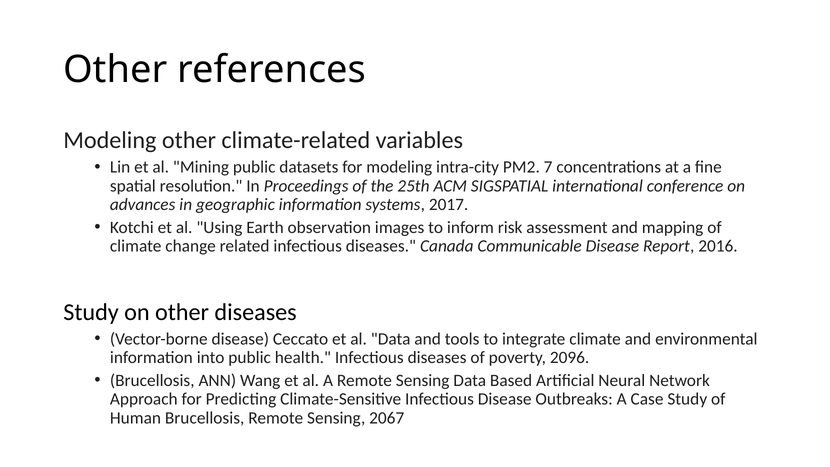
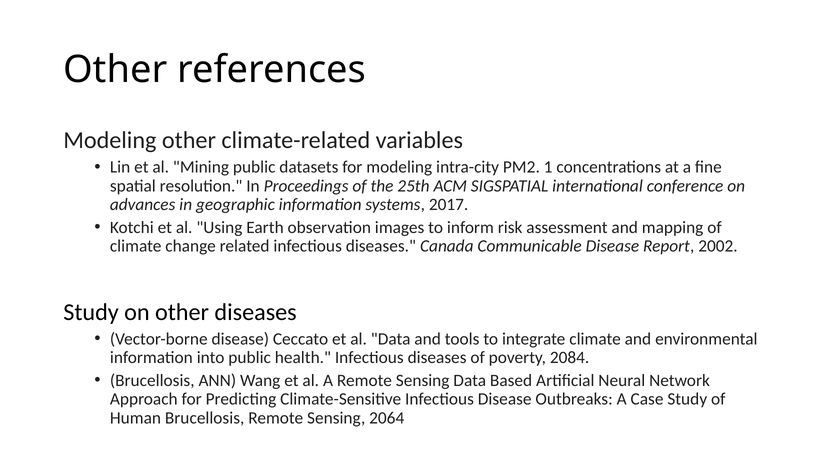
7: 7 -> 1 (548, 167)
2016: 2016 -> 2002 (718, 246)
2096: 2096 -> 2084 (570, 357)
2067: 2067 -> 2064 (387, 418)
